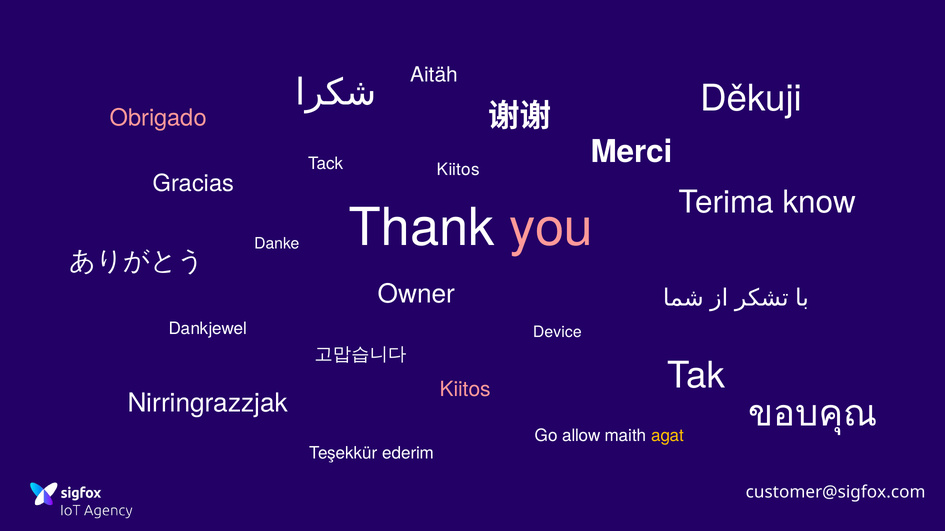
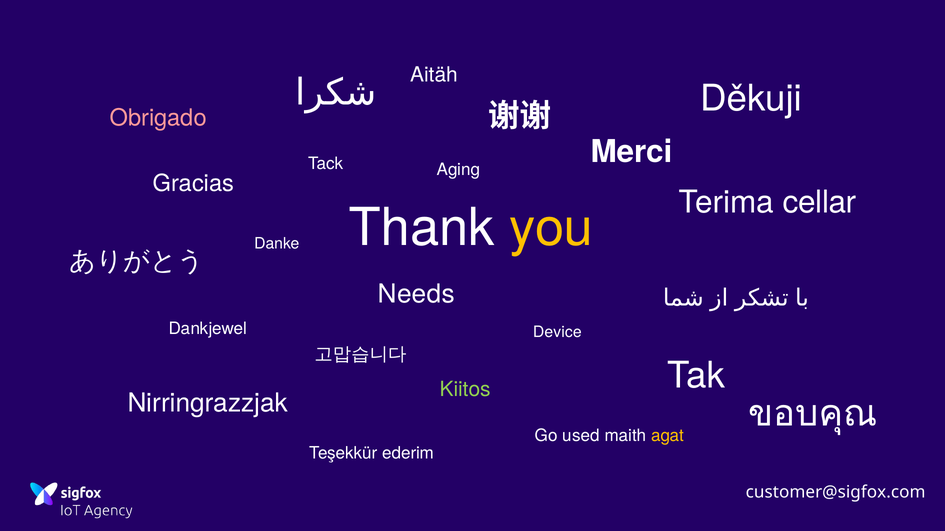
Kiitos: Kiitos -> Aging (458, 170)
know: know -> cellar (820, 202)
you colour: pink -> yellow (551, 228)
Owner: Owner -> Needs (416, 294)
Kiitos colour: pink -> light green (465, 390)
allow: allow -> used (581, 436)
